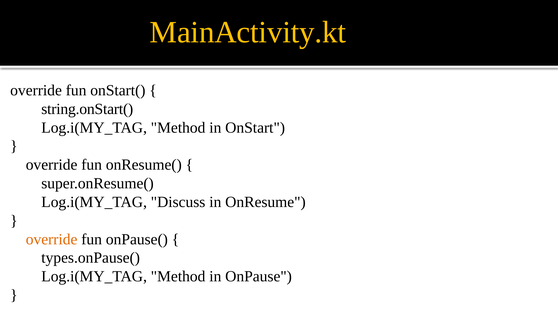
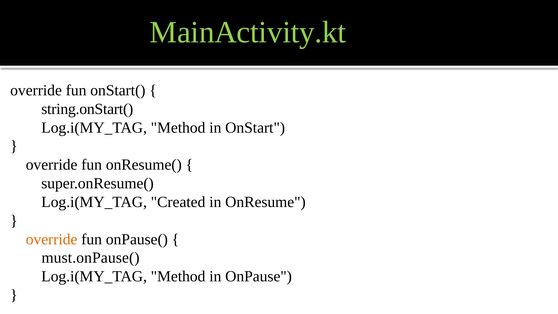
MainActivity.kt colour: yellow -> light green (248, 32)
Discuss: Discuss -> Created (178, 202)
types.onPause(: types.onPause( -> must.onPause( (91, 258)
